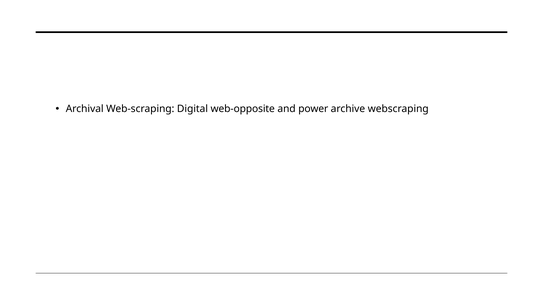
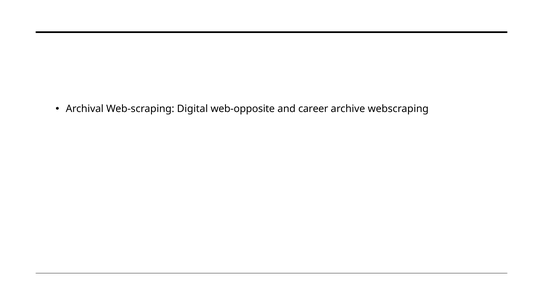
power: power -> career (313, 109)
